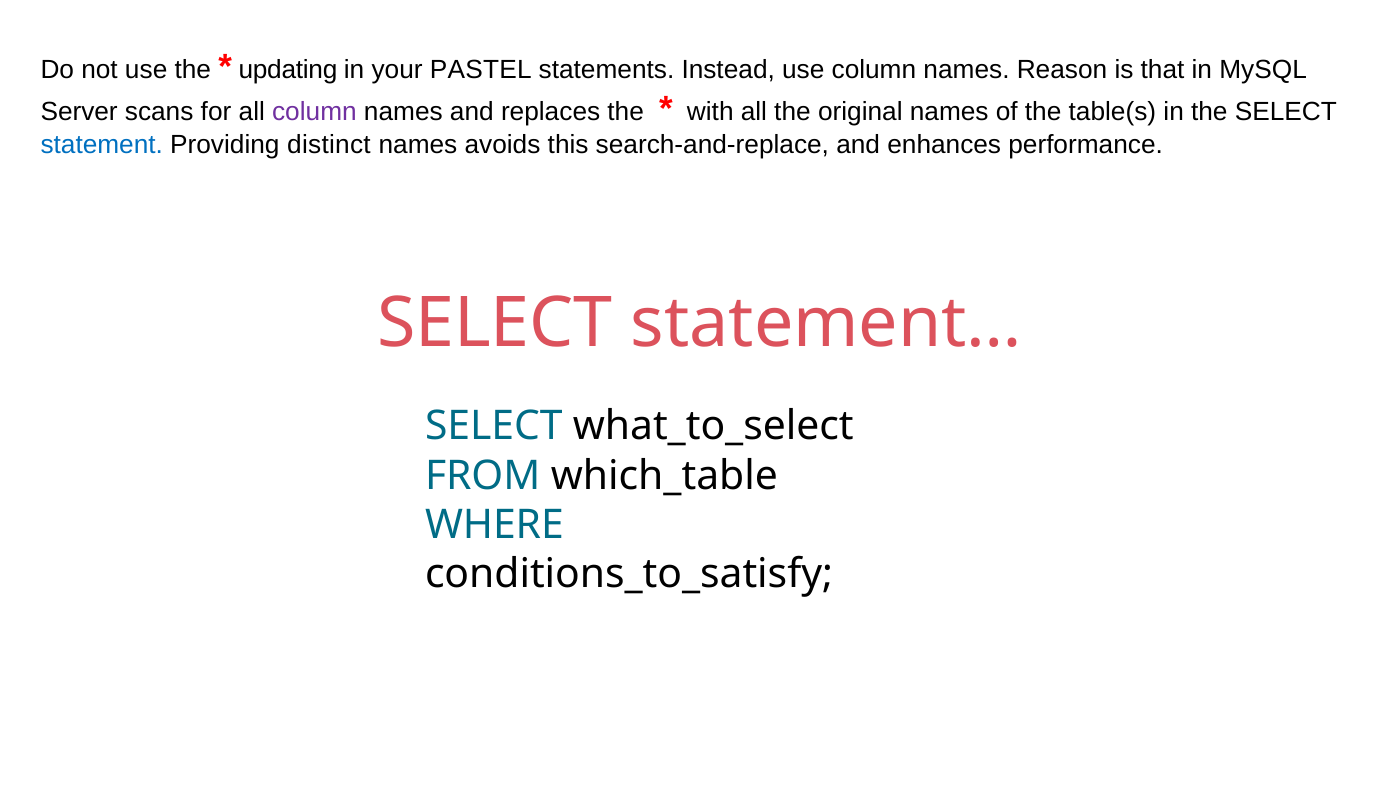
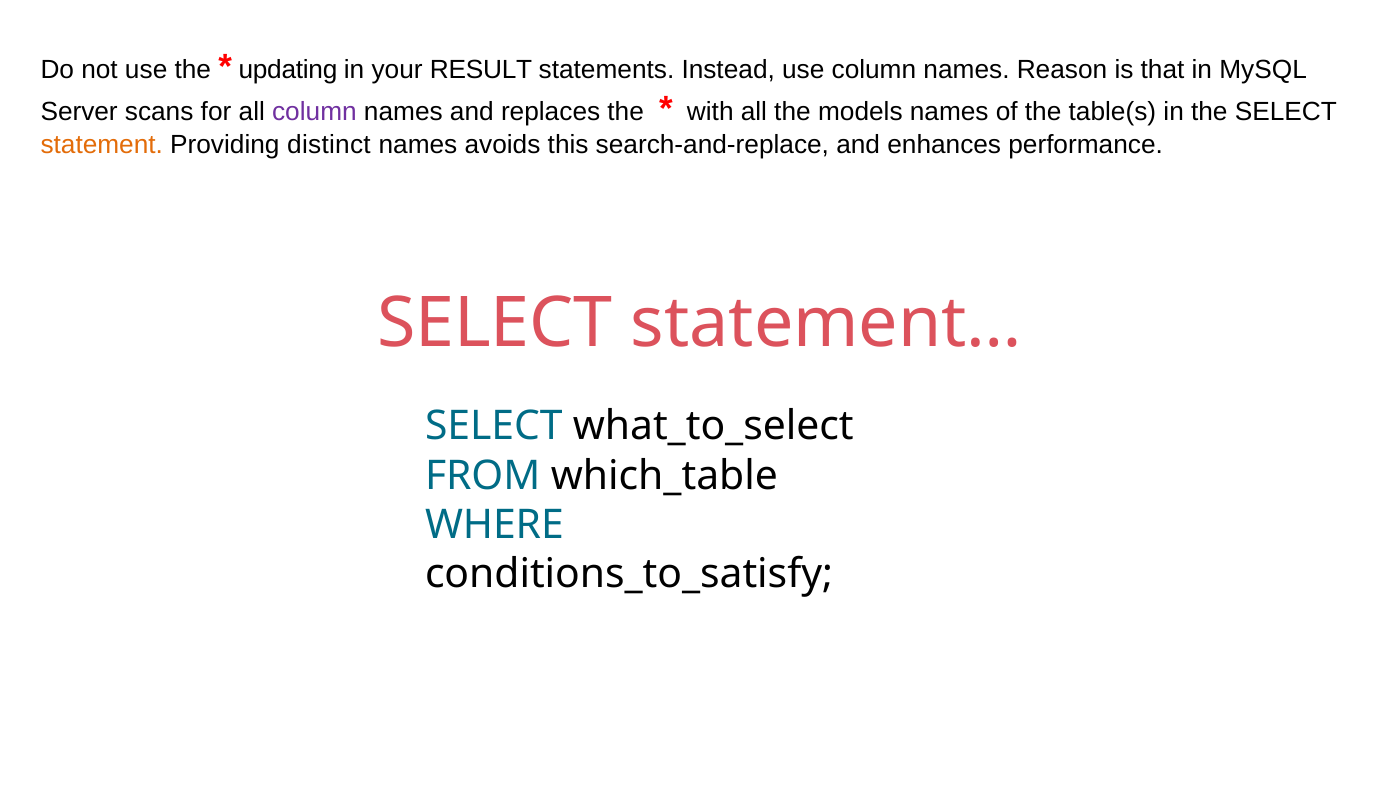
PASTEL: PASTEL -> RESULT (481, 70)
original: original -> models (860, 112)
statement colour: blue -> orange (102, 145)
